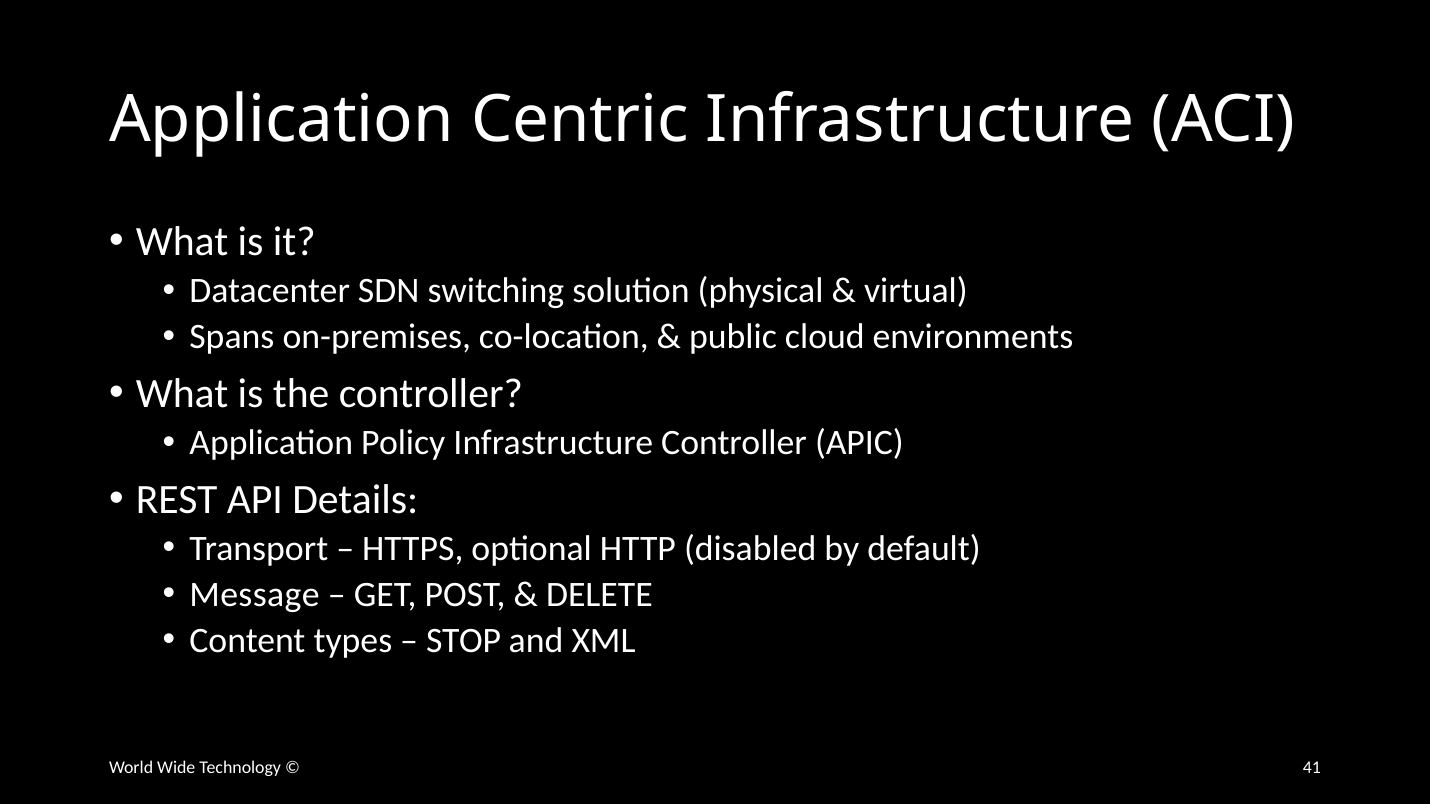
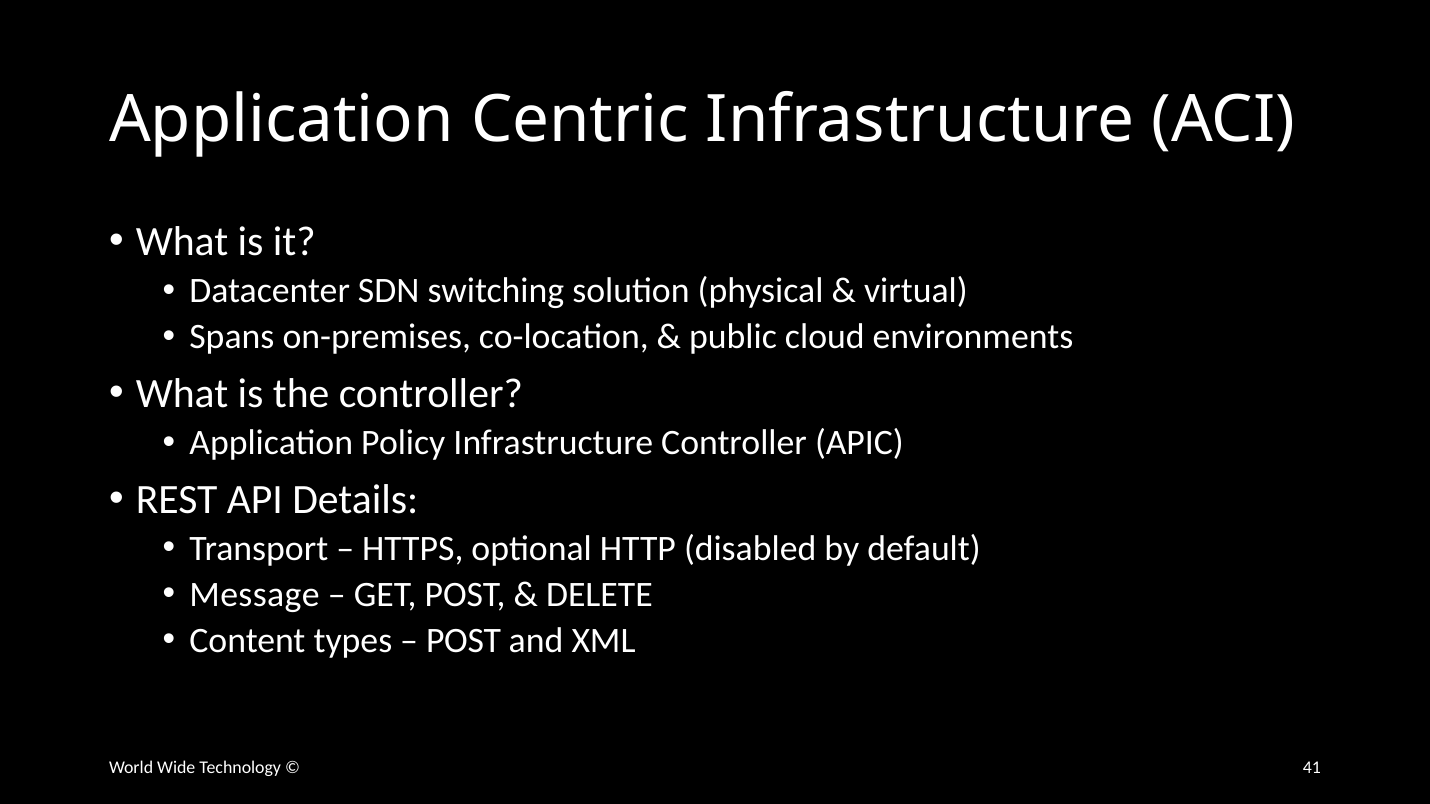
STOP: STOP -> POST (464, 641)
